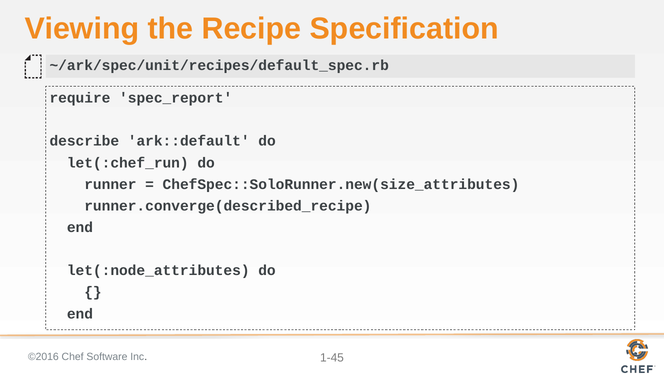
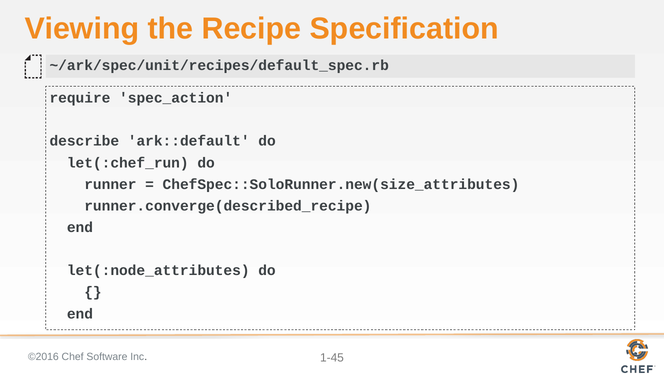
spec_report: spec_report -> spec_action (176, 98)
